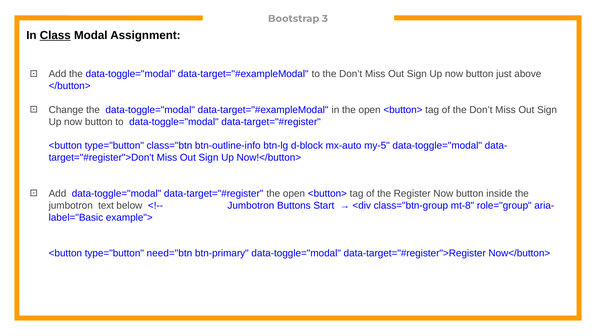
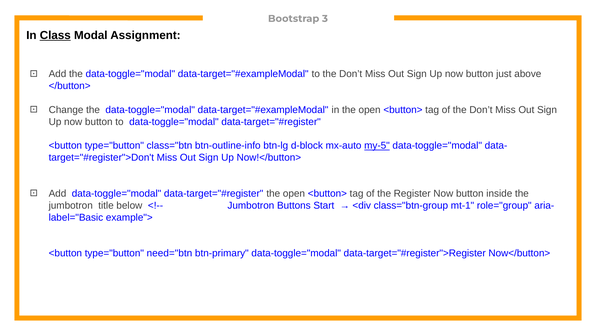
my-5 underline: none -> present (377, 145)
text: text -> title (106, 205)
mt-8: mt-8 -> mt-1 (462, 205)
